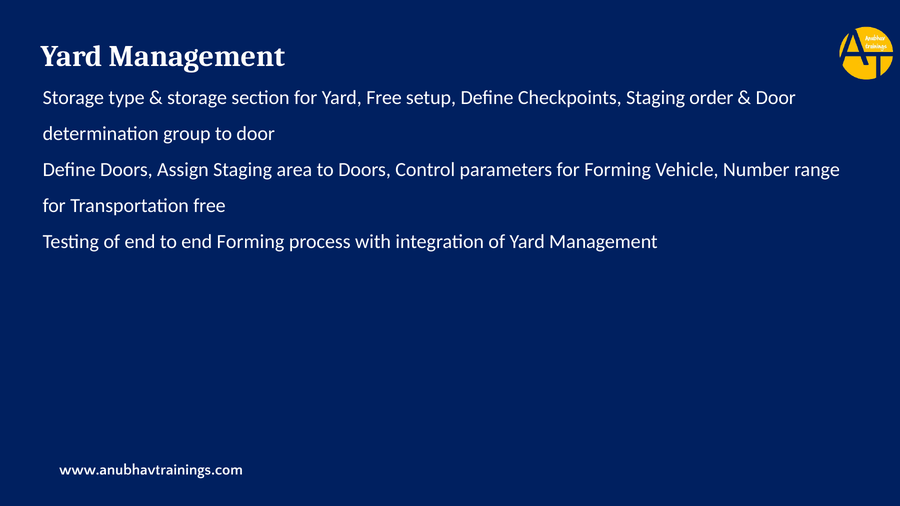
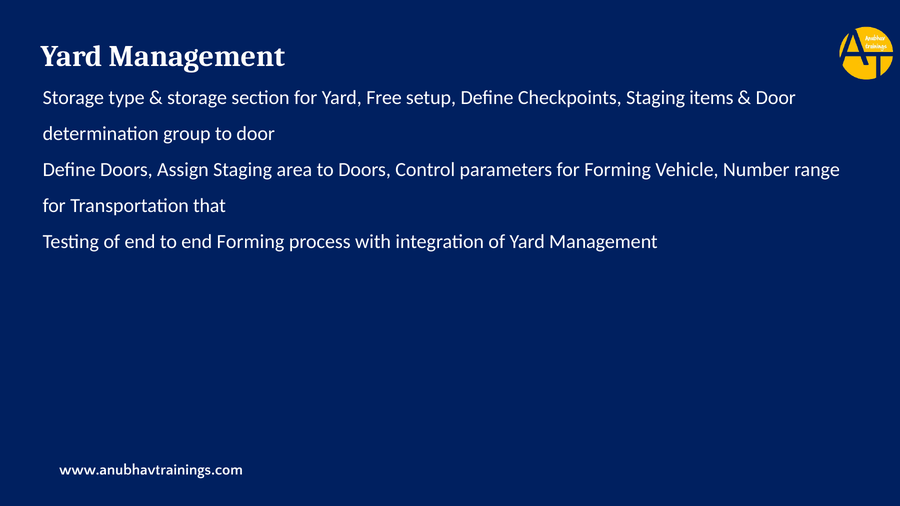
order: order -> items (711, 98)
Transportation free: free -> that (210, 206)
